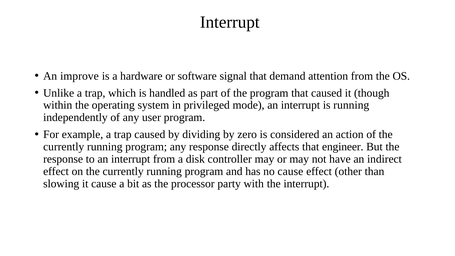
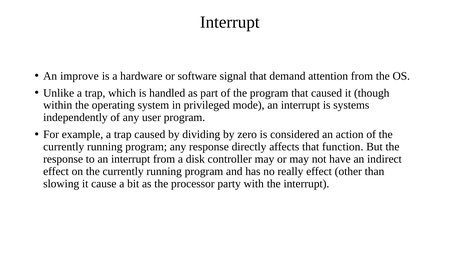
is running: running -> systems (351, 105)
engineer: engineer -> function (343, 147)
no cause: cause -> really (290, 171)
